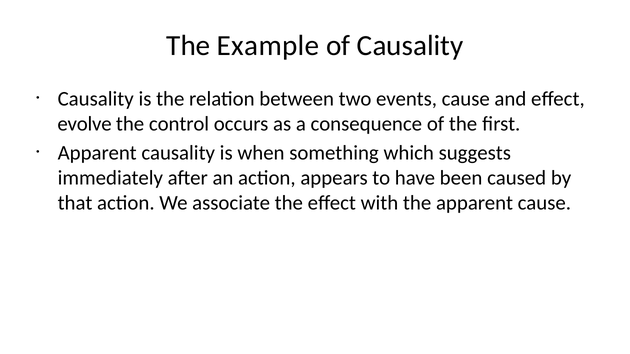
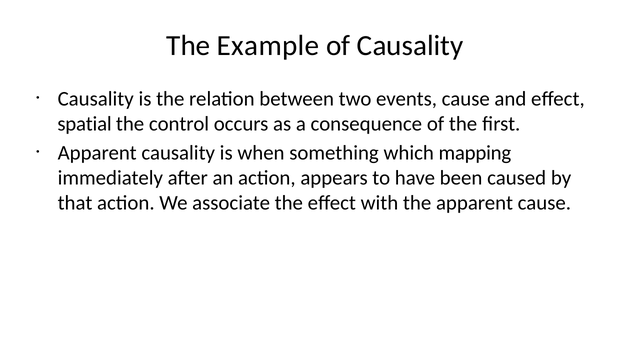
evolve: evolve -> spatial (85, 124)
suggests: suggests -> mapping (475, 153)
